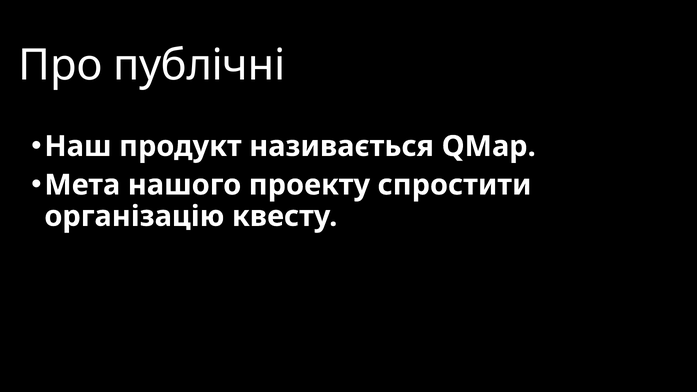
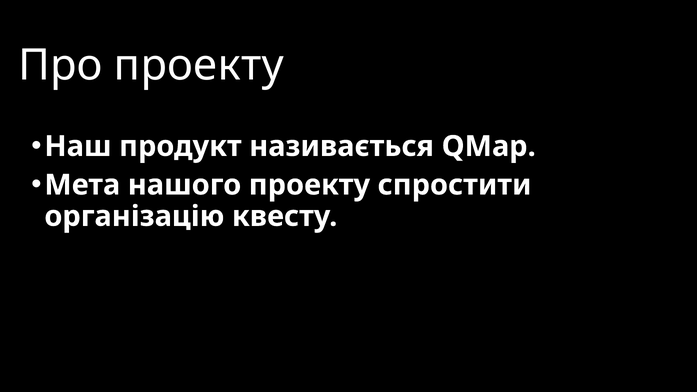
Про публічні: публічні -> проекту (199, 65)
